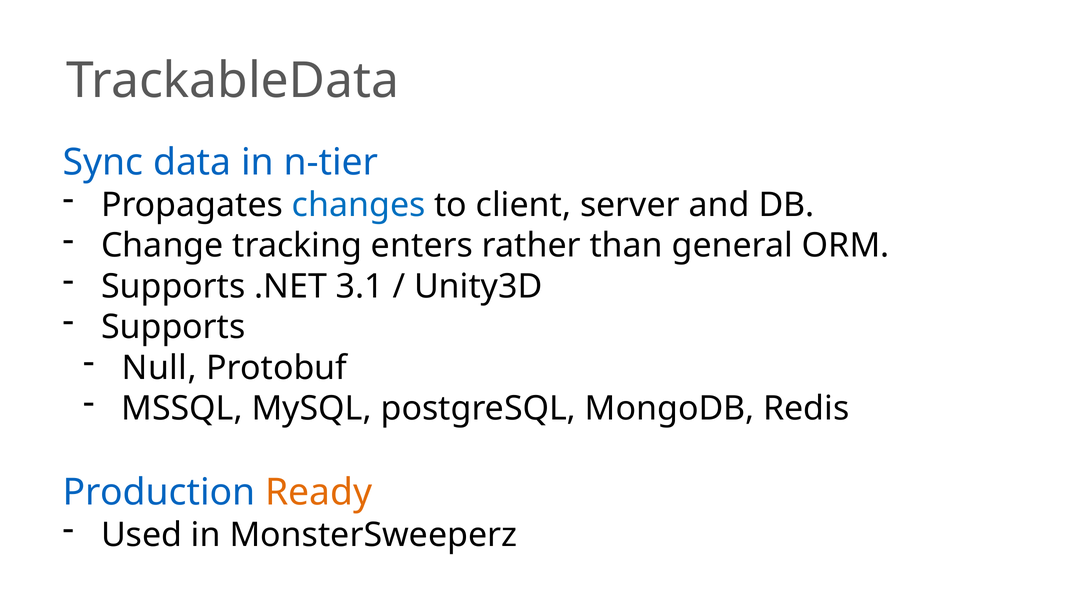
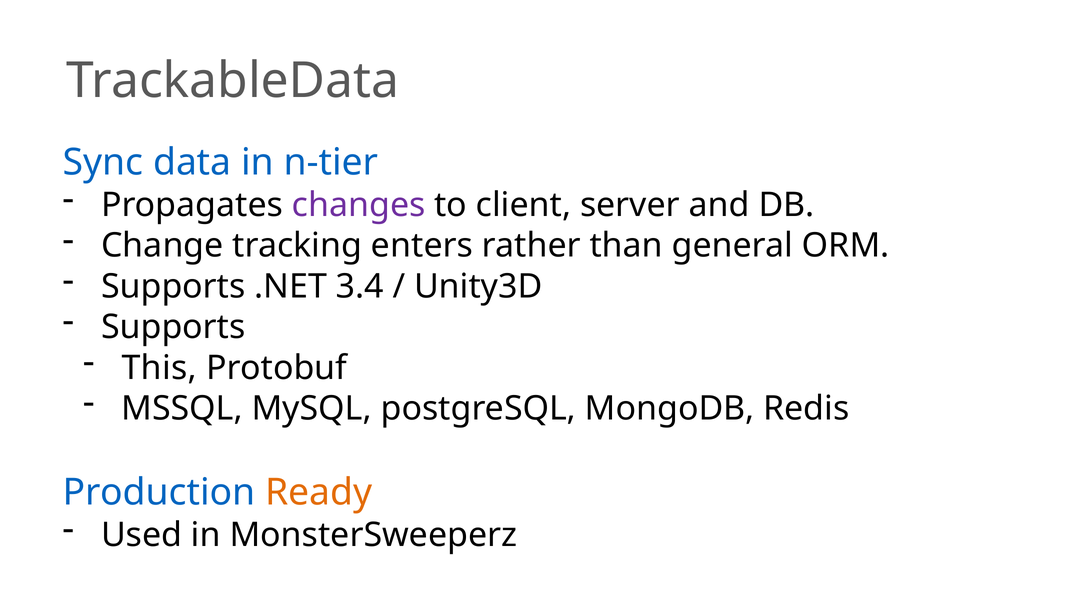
changes colour: blue -> purple (359, 205)
3.1: 3.1 -> 3.4 (360, 287)
Null: Null -> This (159, 368)
